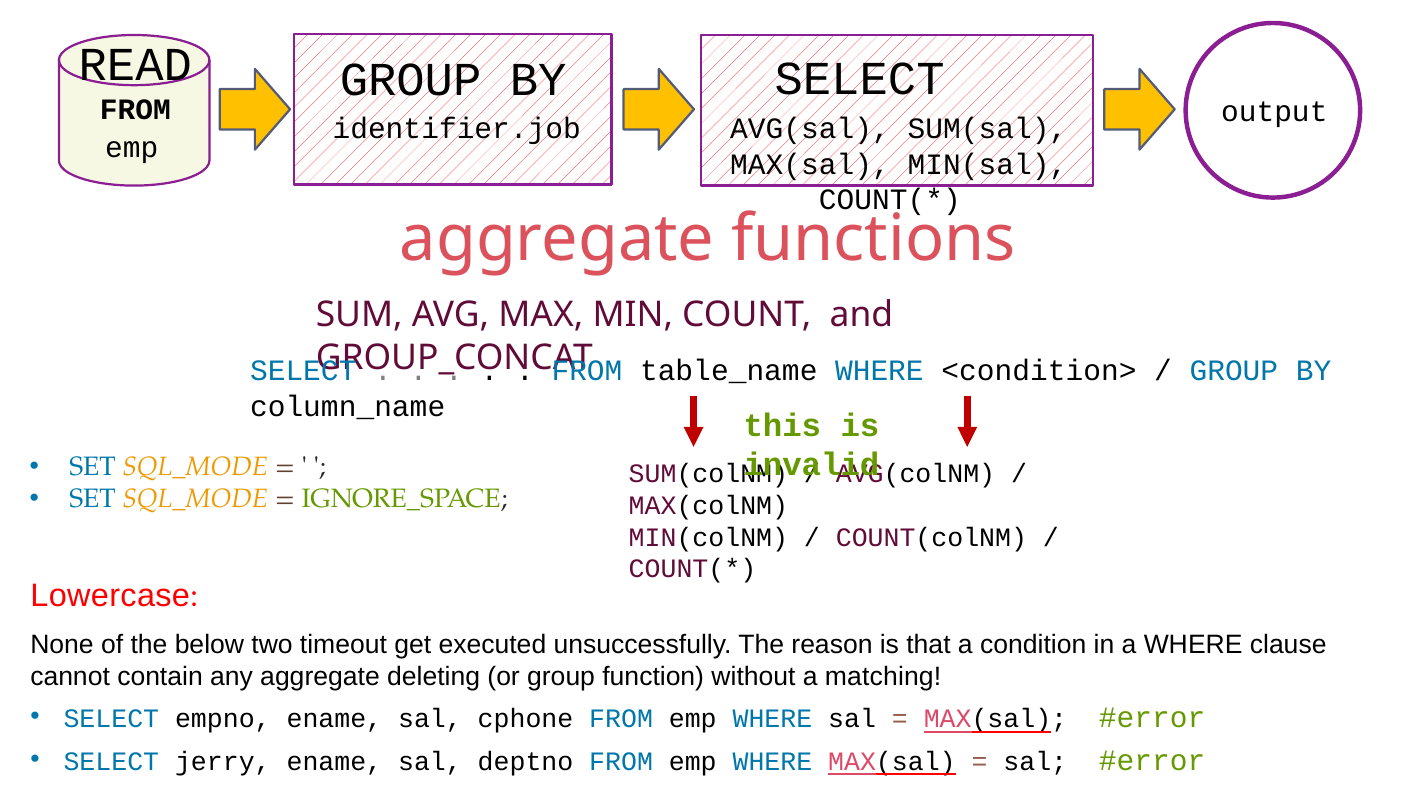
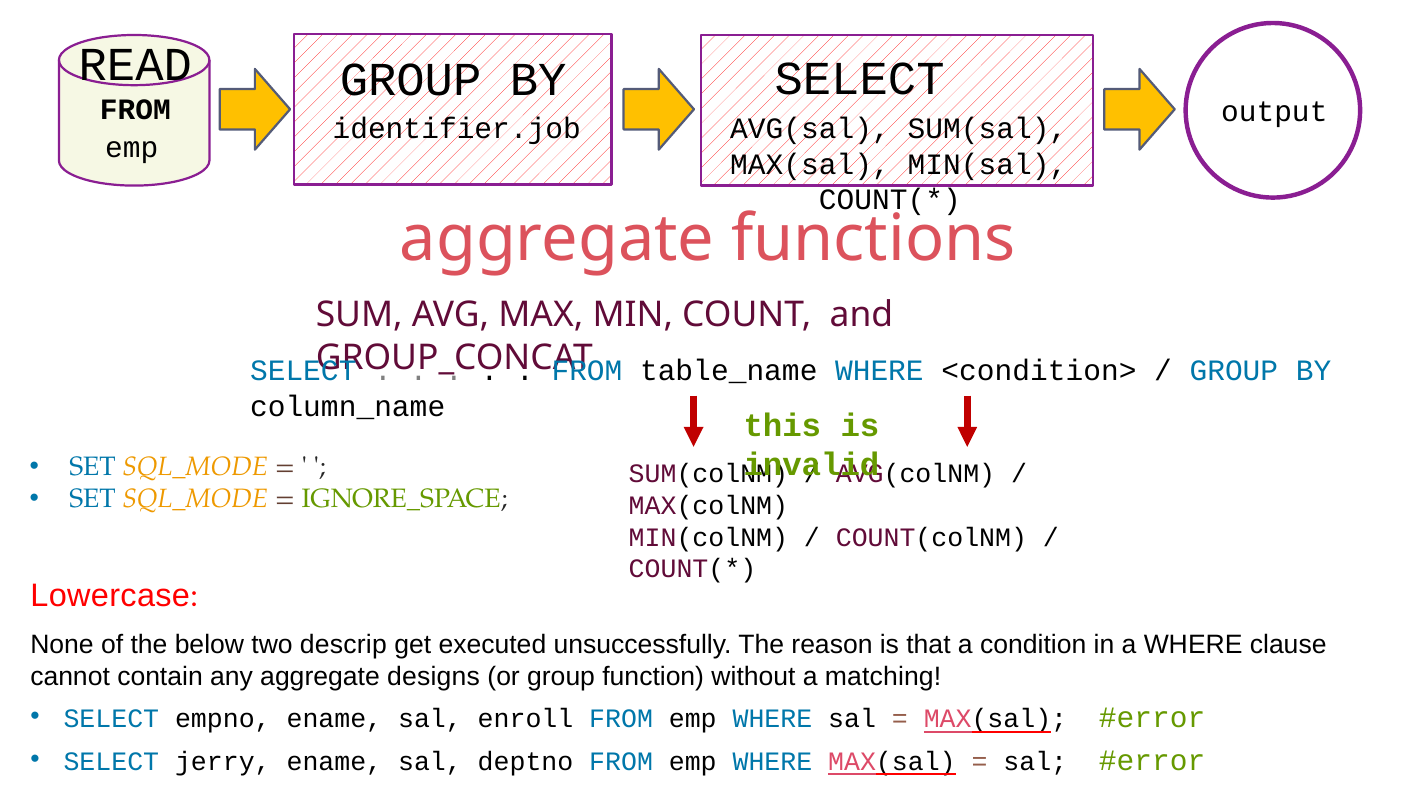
timeout: timeout -> descrip (343, 645)
deleting: deleting -> designs (434, 676)
cphone: cphone -> enroll (526, 718)
